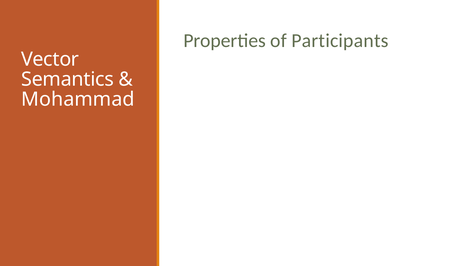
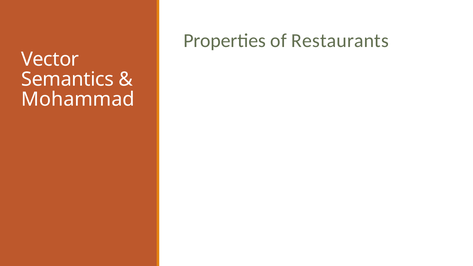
Participants: Participants -> Restaurants (340, 41)
